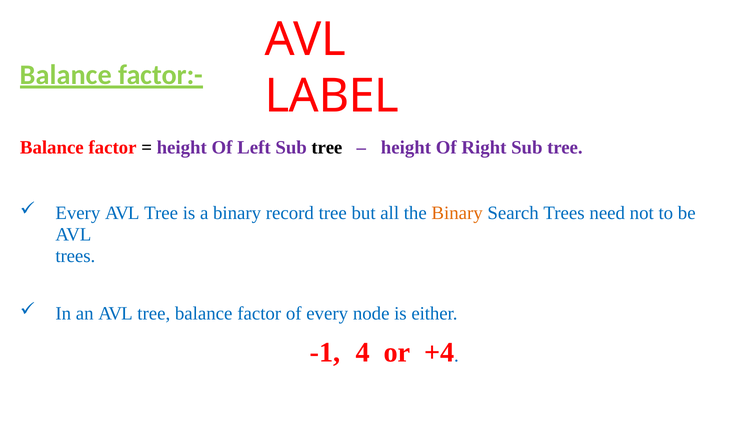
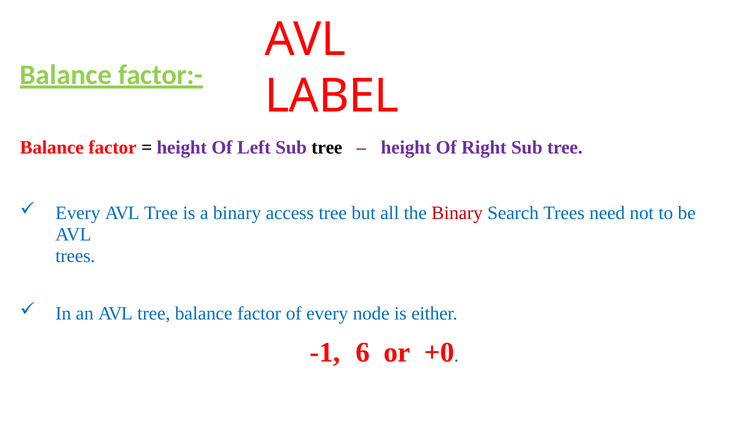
record: record -> access (290, 213)
Binary colour: orange -> red (457, 213)
4: 4 -> 6 (363, 352)
+4: +4 -> +0 (439, 352)
